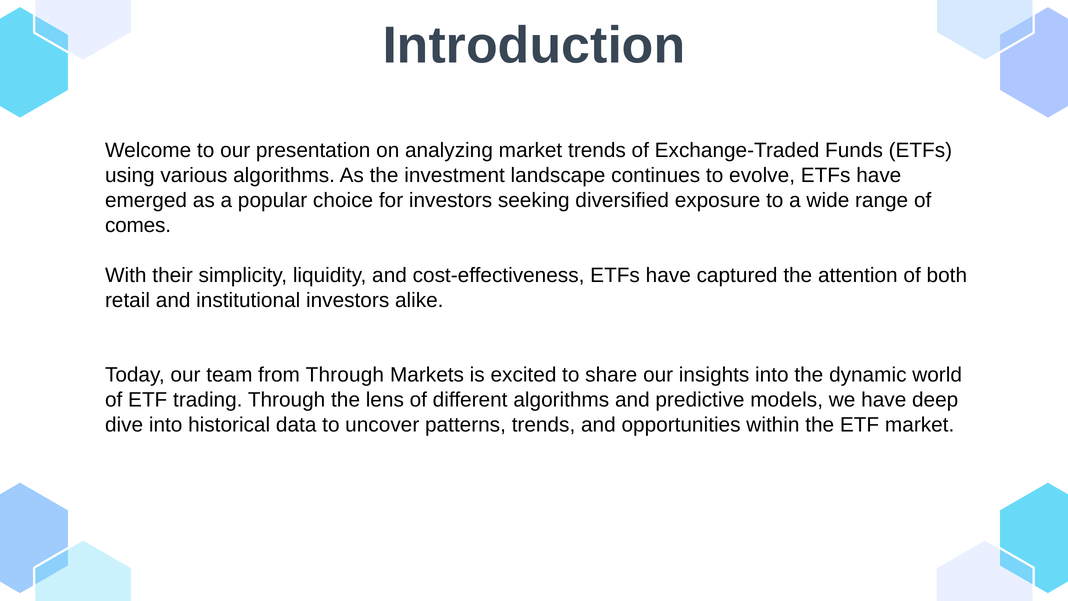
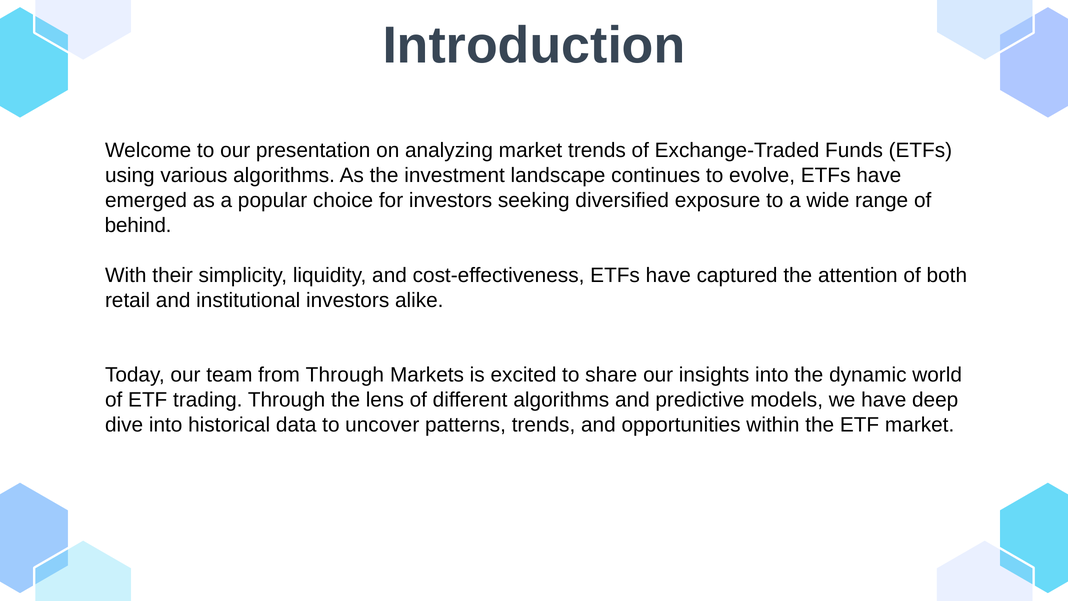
comes: comes -> behind (138, 225)
